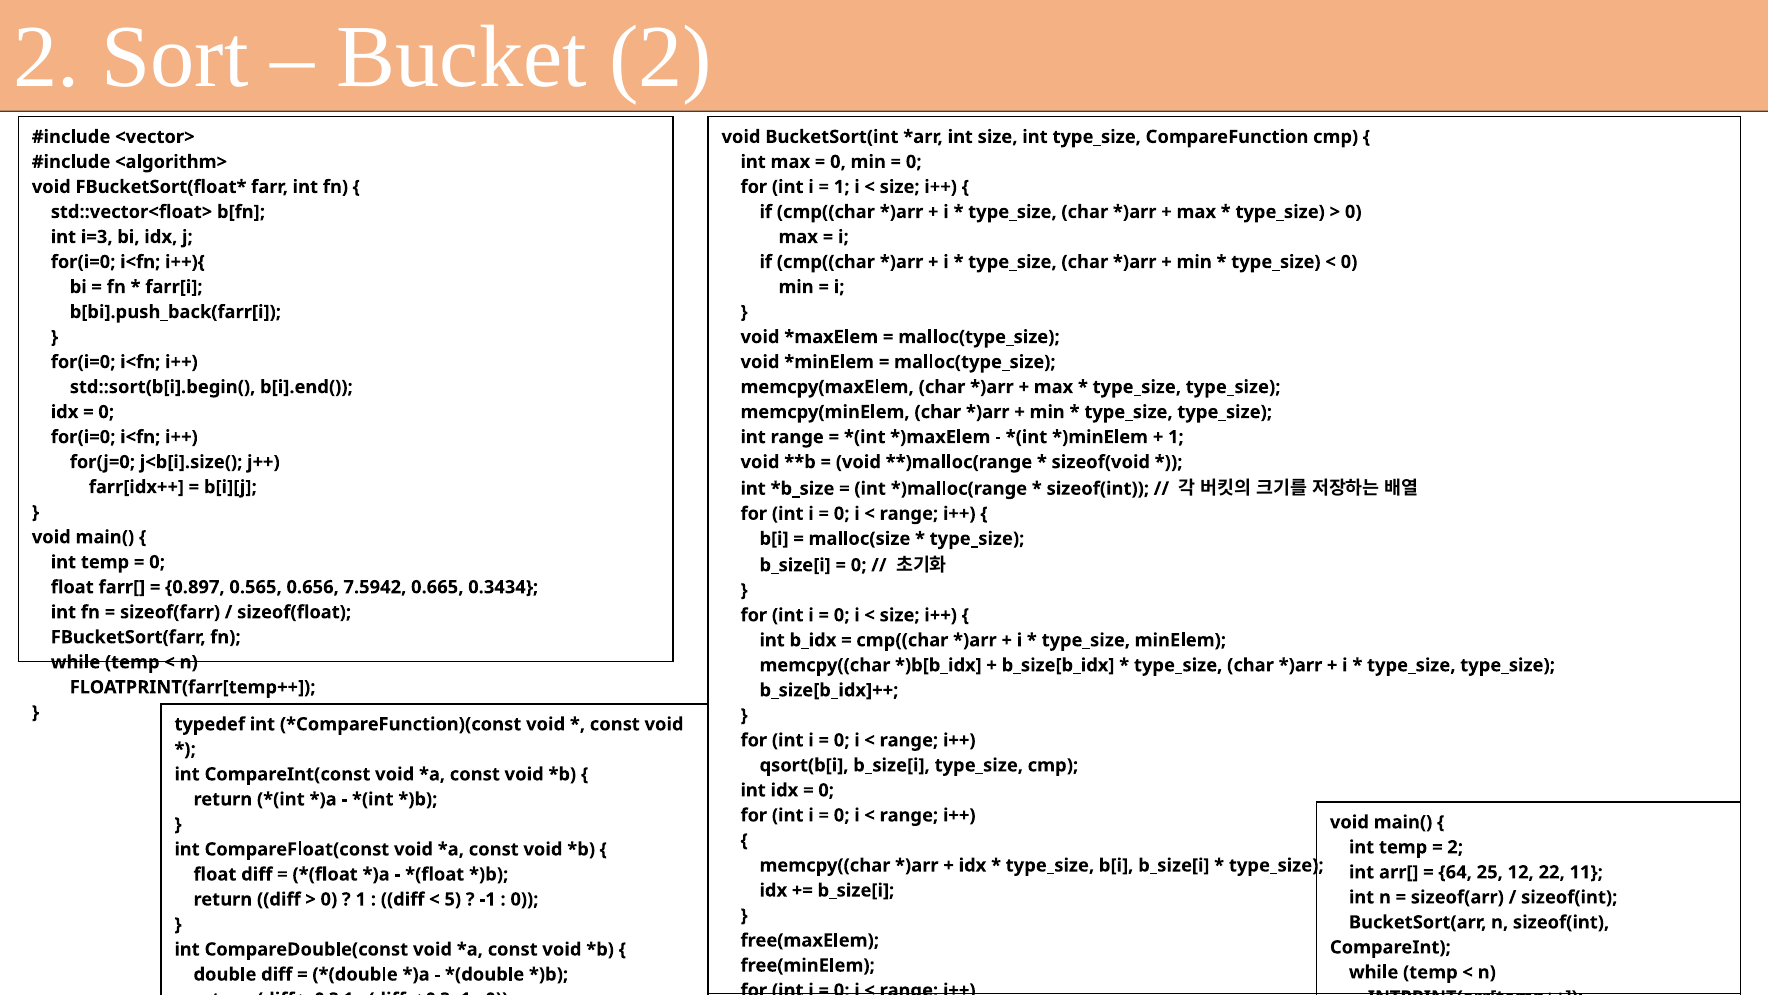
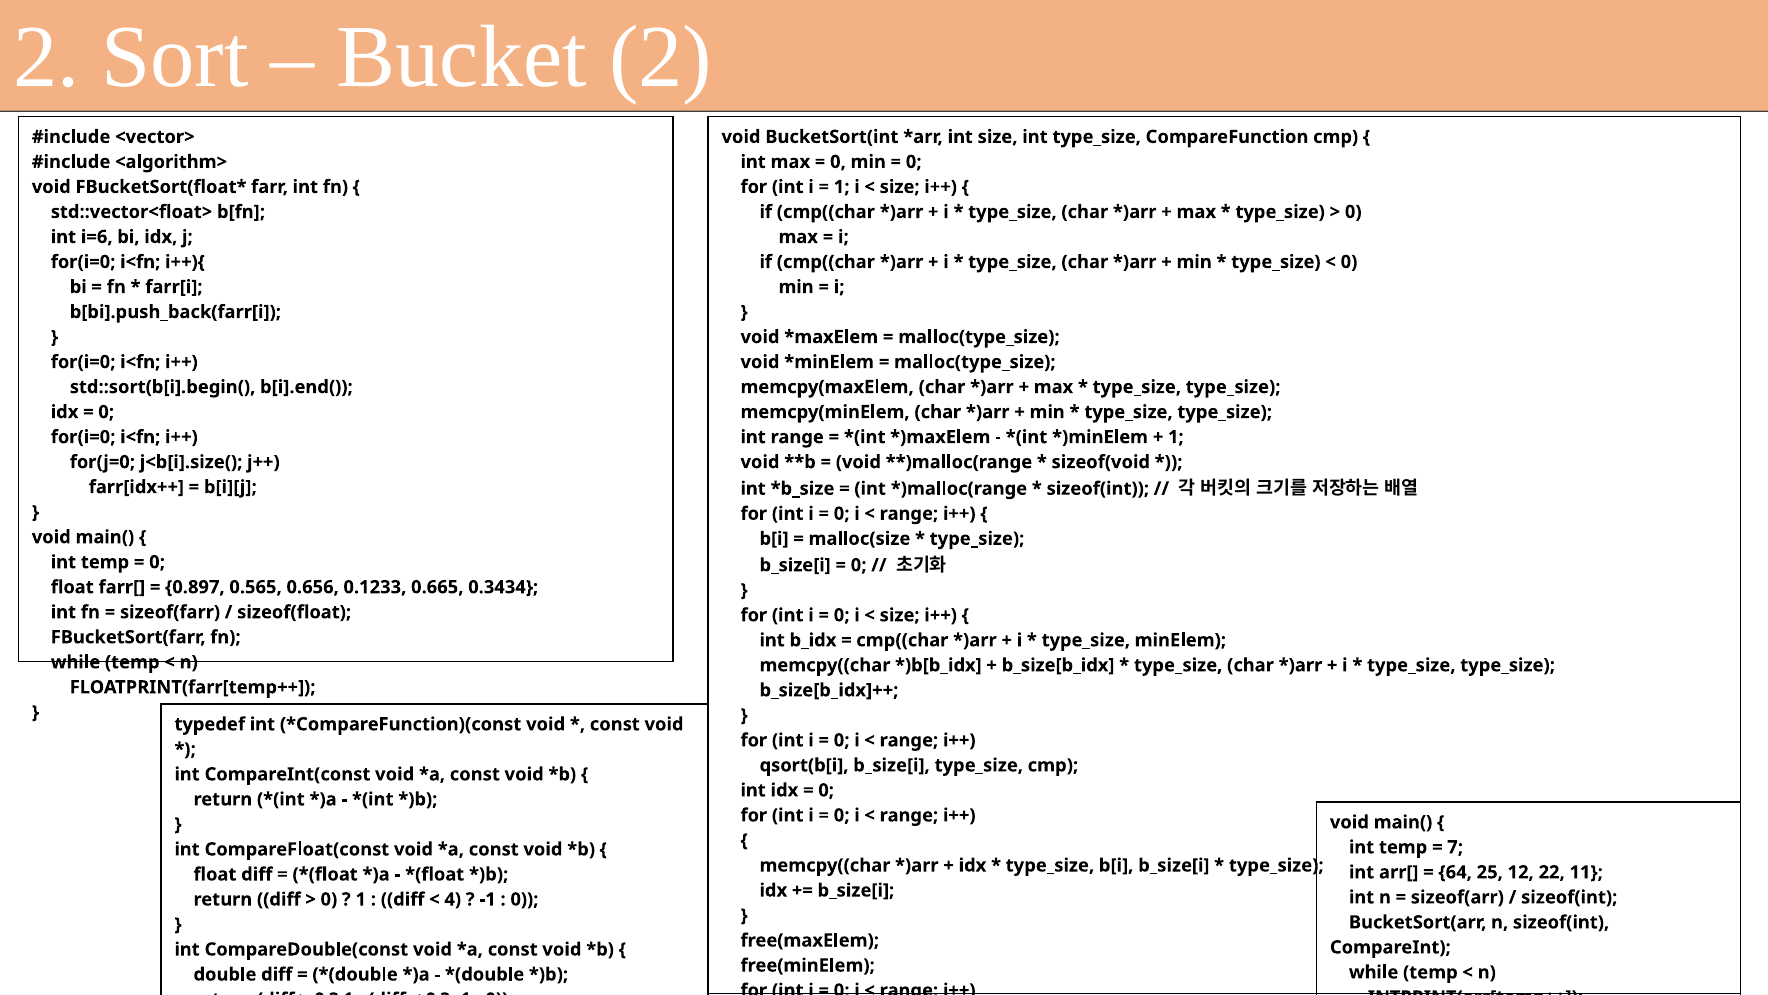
i=3: i=3 -> i=6 (97, 237)
7.5942: 7.5942 -> 0.1233 (375, 587)
2: 2 -> 7 (1455, 847)
5: 5 -> 4 (453, 899)
